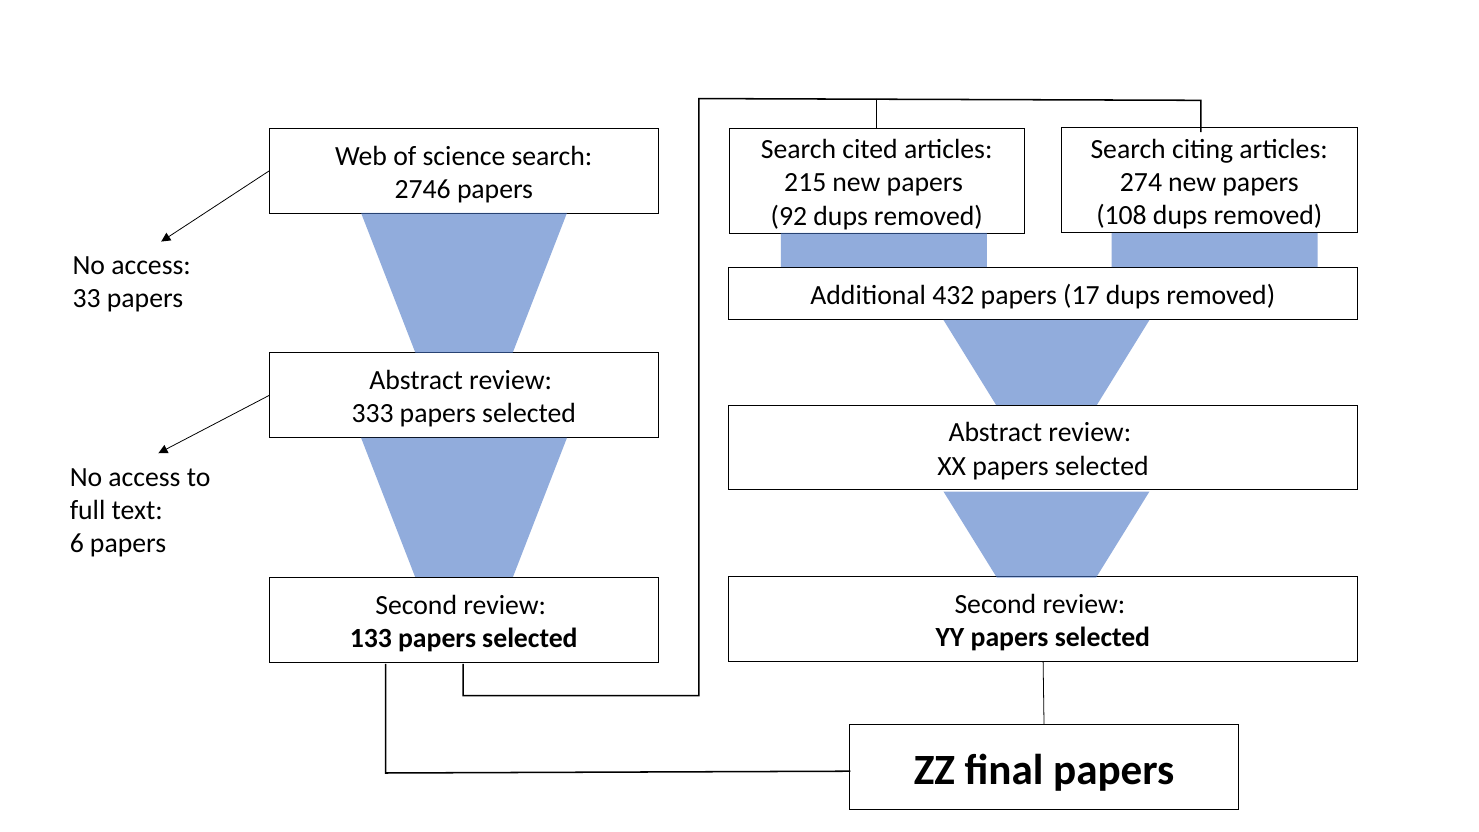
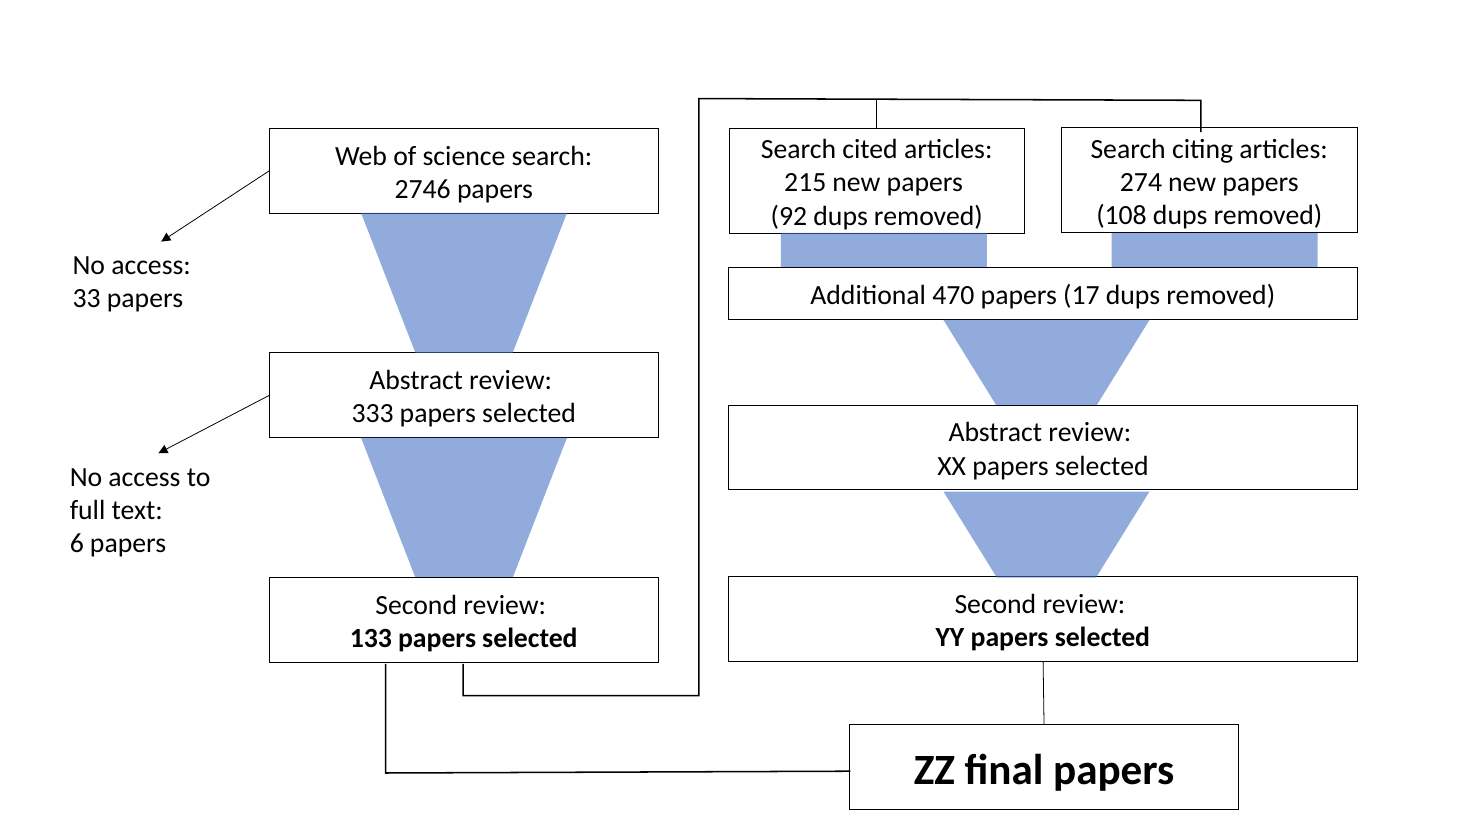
432: 432 -> 470 (953, 295)
